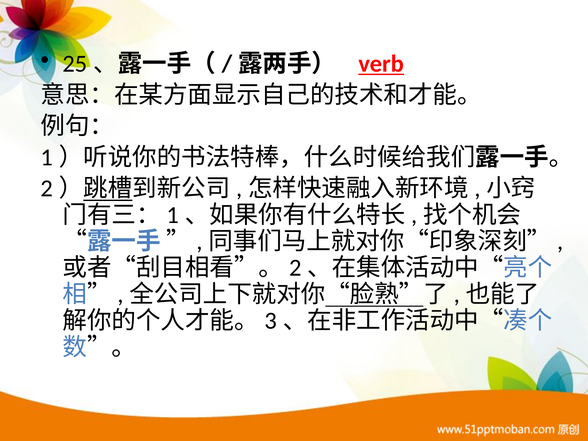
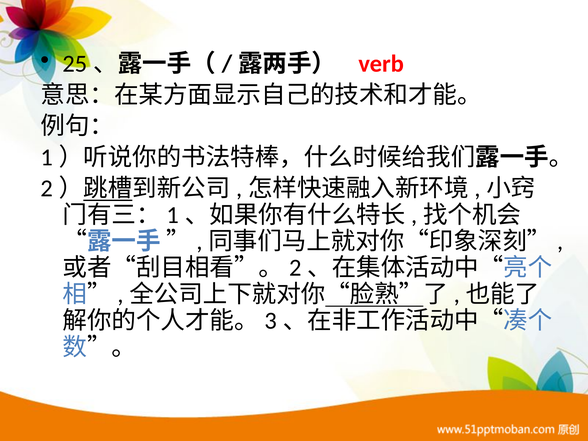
verb underline: present -> none (381, 64)
